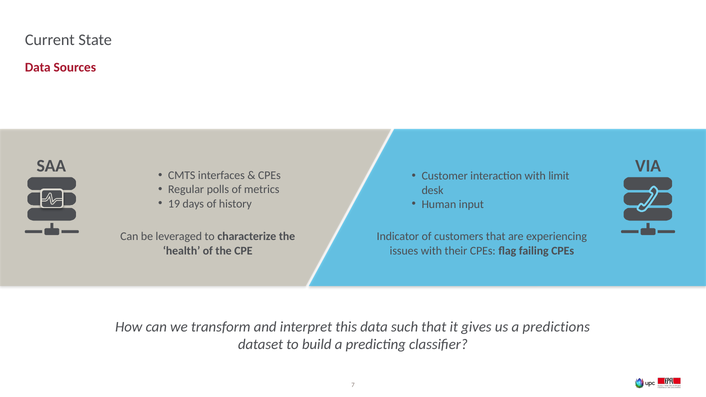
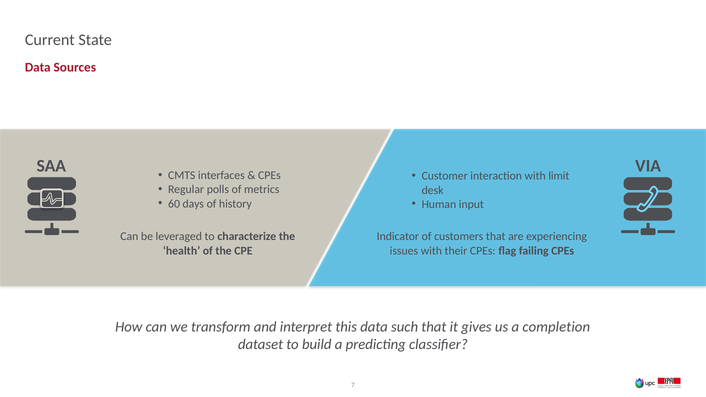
19: 19 -> 60 (174, 204)
predictions: predictions -> completion (556, 327)
